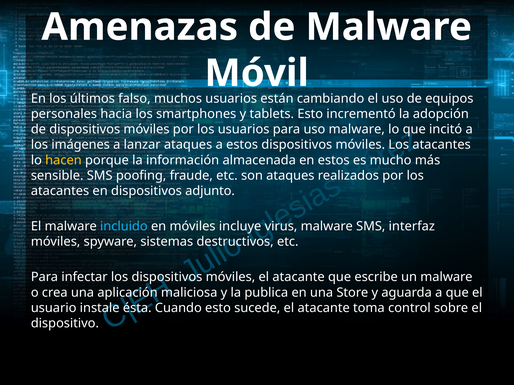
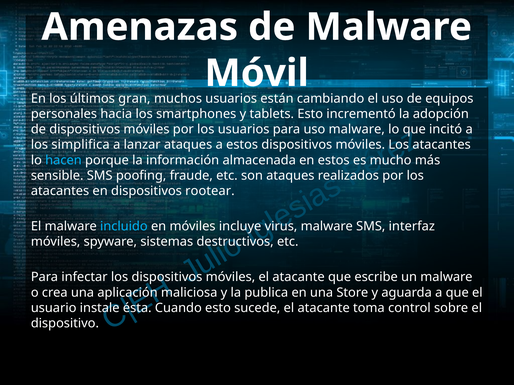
falso: falso -> gran (134, 99)
imágenes: imágenes -> simplifica (81, 145)
hacen colour: yellow -> light blue (63, 160)
adjunto: adjunto -> rootear (210, 191)
